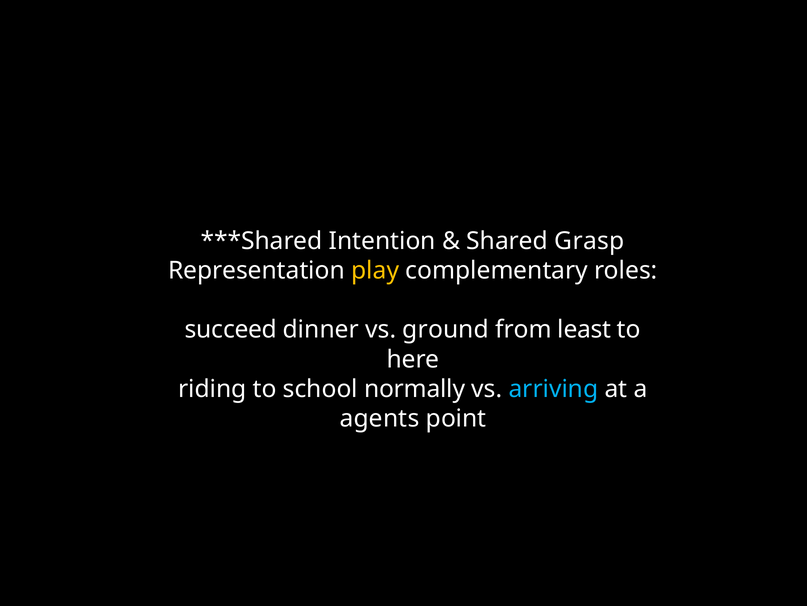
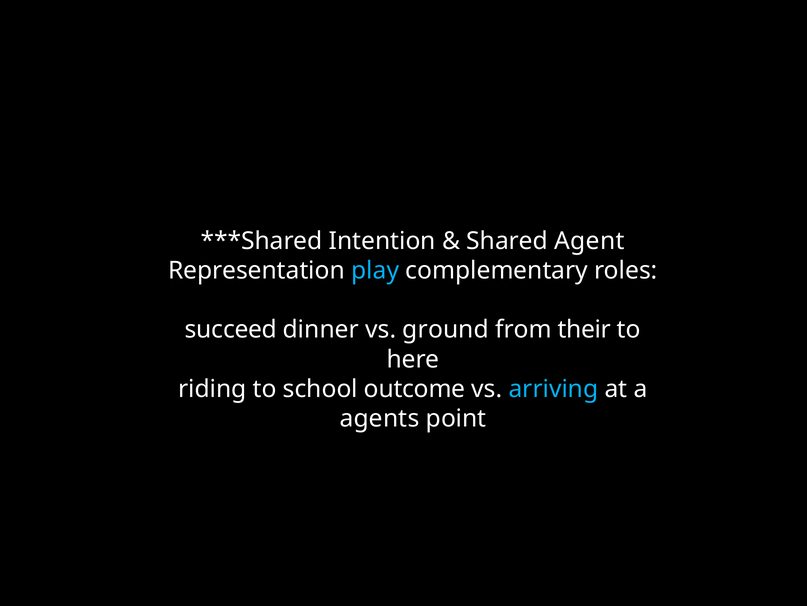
Grasp: Grasp -> Agent (589, 241)
play colour: yellow -> light blue (375, 270)
least: least -> their (584, 329)
normally: normally -> outcome (415, 389)
